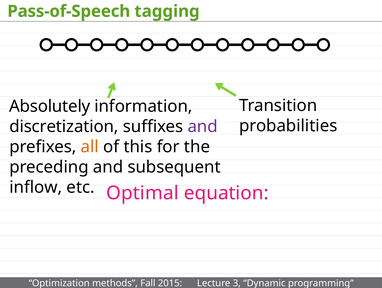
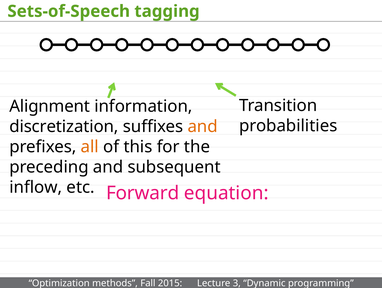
Pass-of-Speech: Pass-of-Speech -> Sets-of-Speech (69, 11)
Absolutely: Absolutely -> Alignment (50, 106)
and colour: purple -> orange (203, 127)
Optimal: Optimal -> Forward (143, 193)
